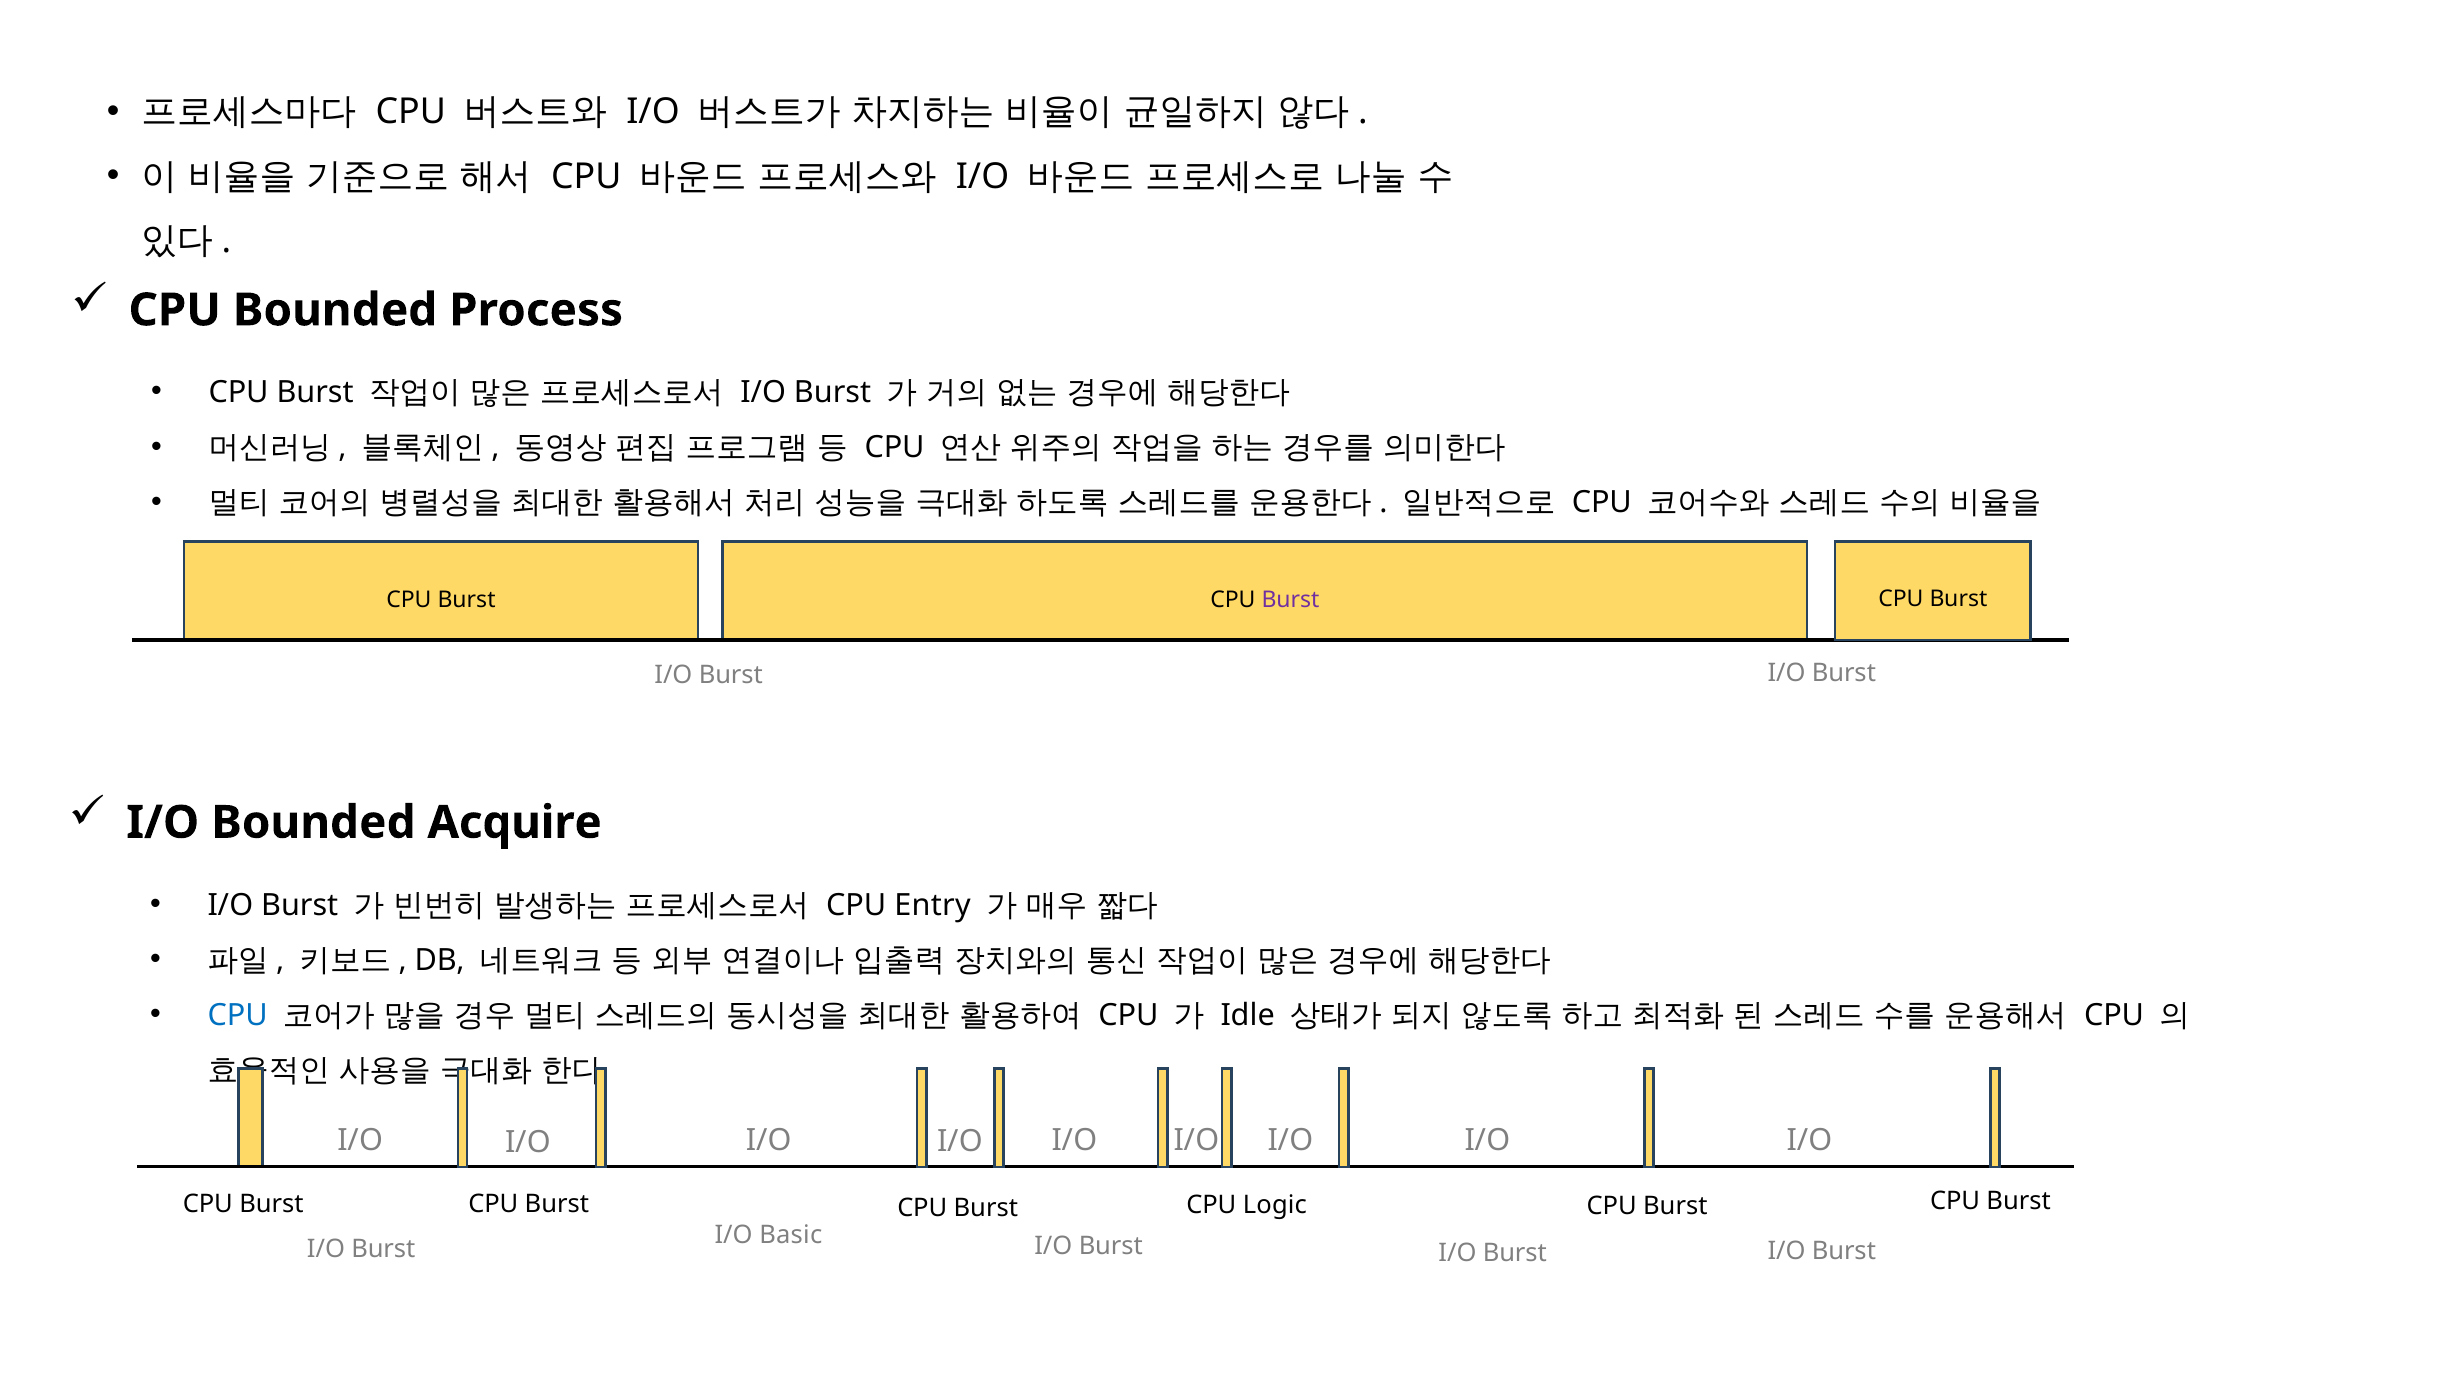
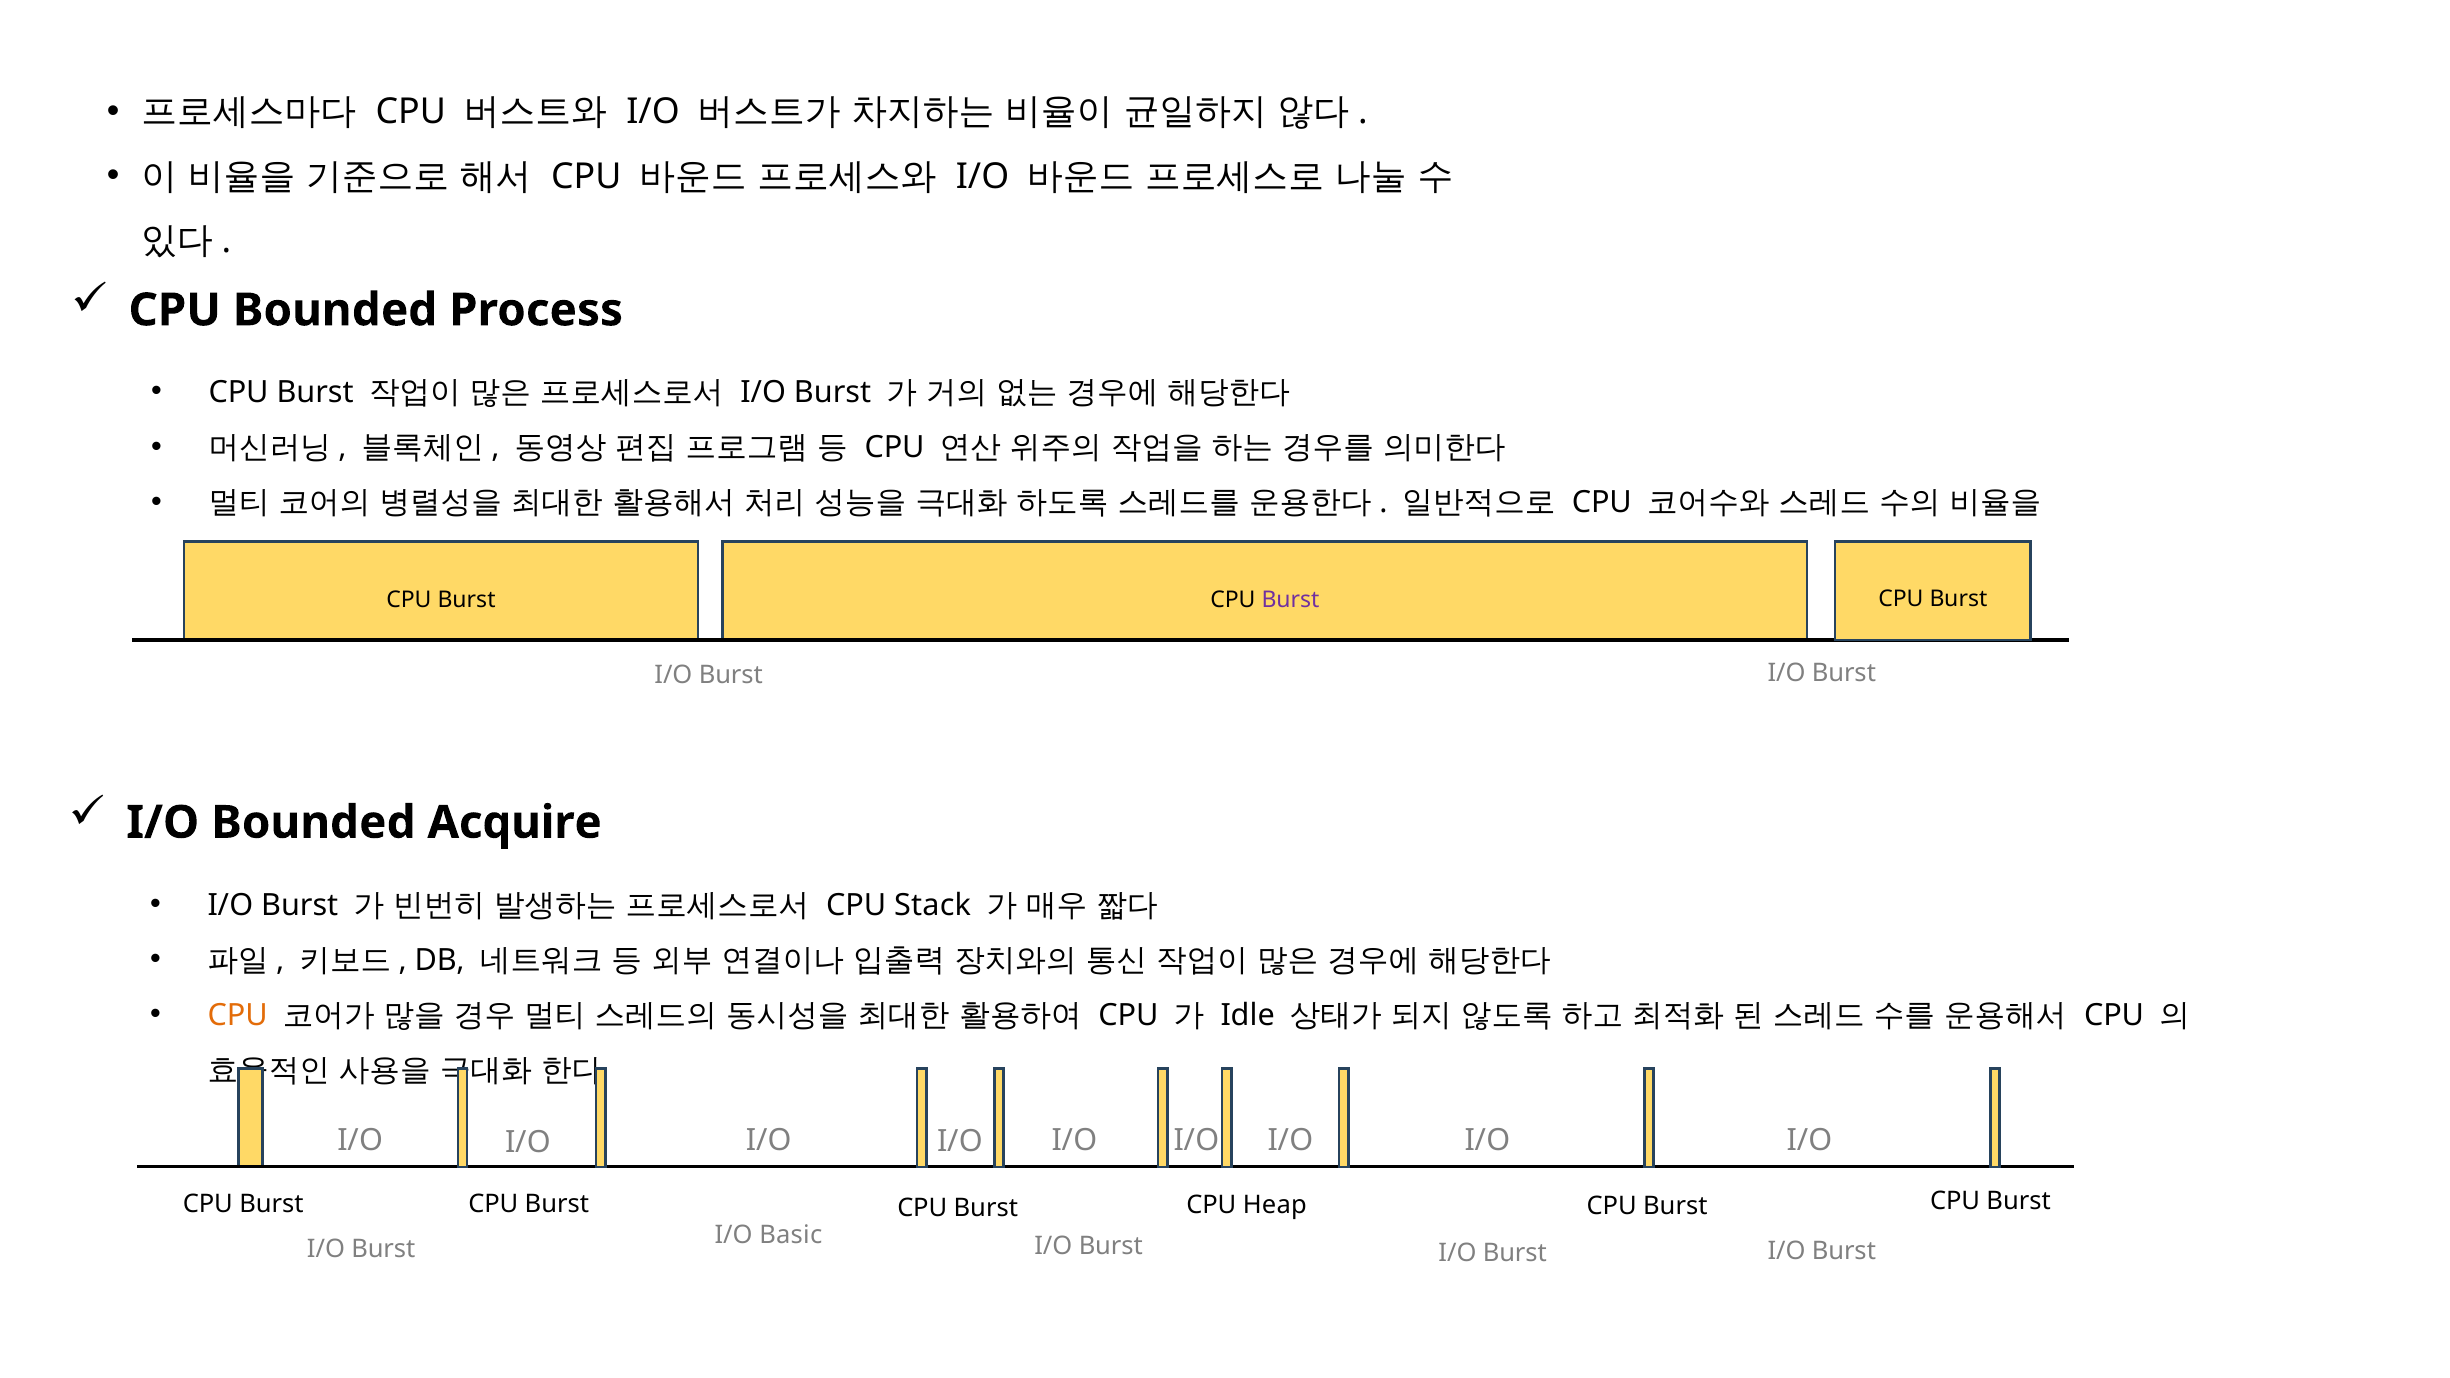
Entry: Entry -> Stack (933, 905)
CPU colour: blue -> orange (238, 1015)
Logic: Logic -> Heap (1275, 1206)
